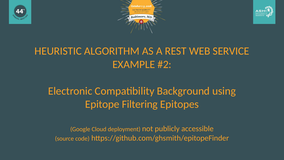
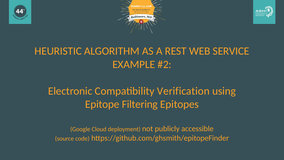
Background: Background -> Verification (183, 91)
